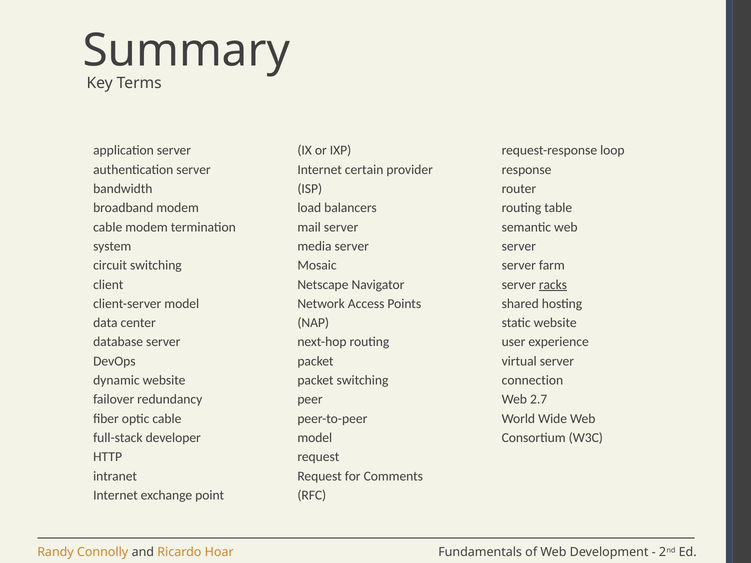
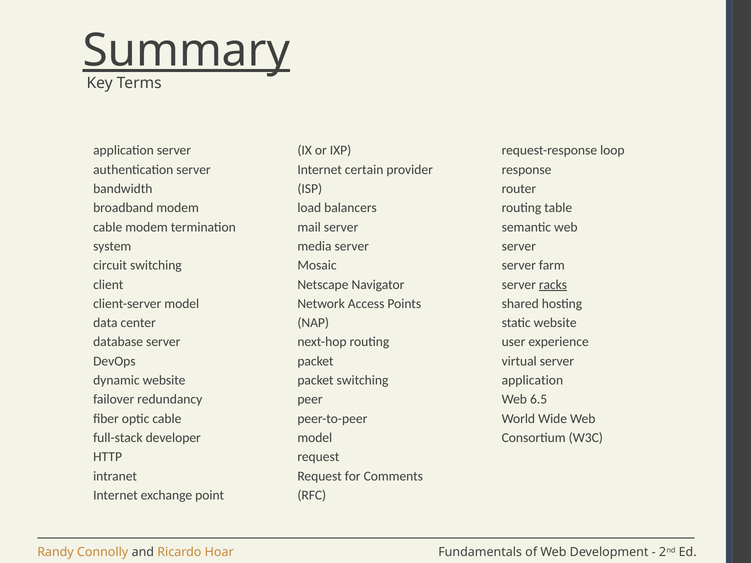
Summary underline: none -> present (186, 51)
connection: connection -> application (532, 380)
2.7: 2.7 -> 6.5 (539, 400)
